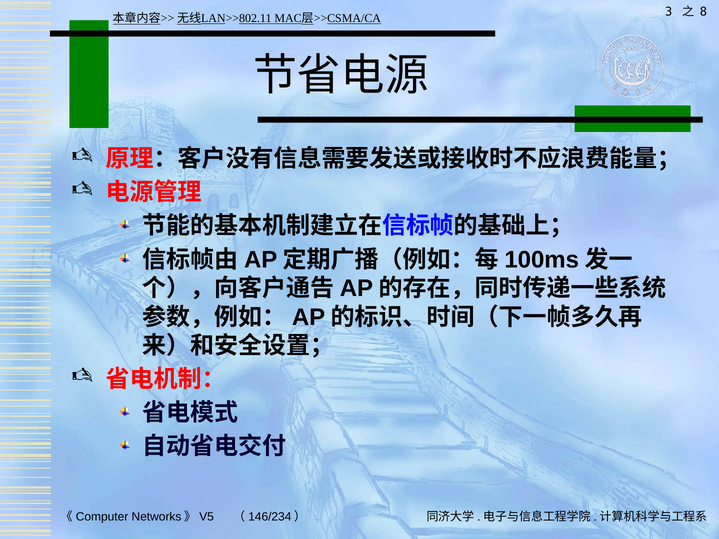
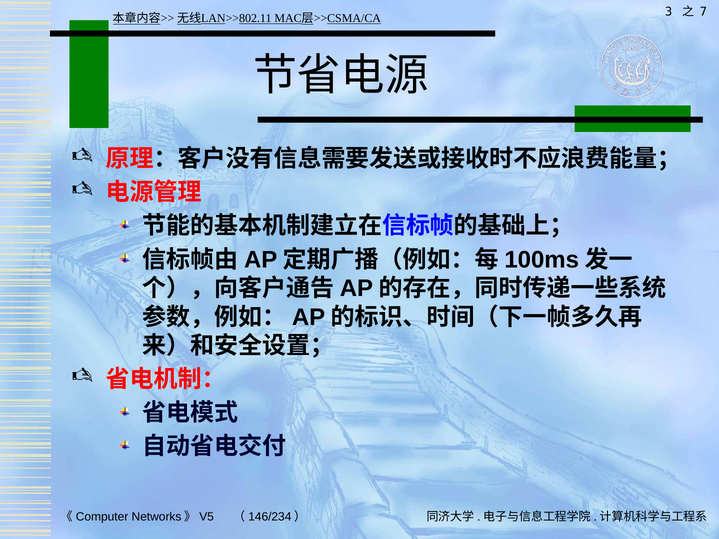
8: 8 -> 7 (703, 12)
